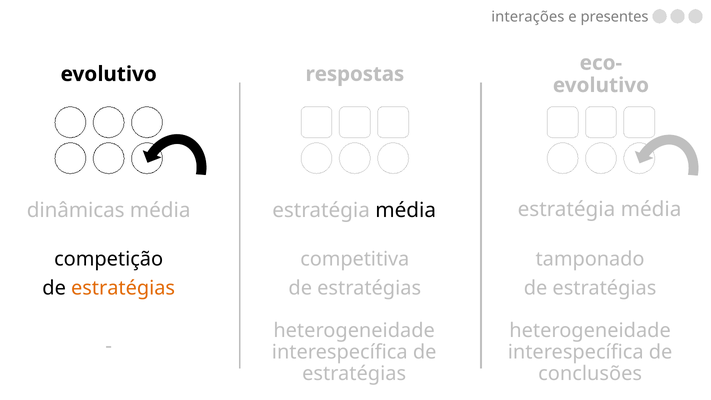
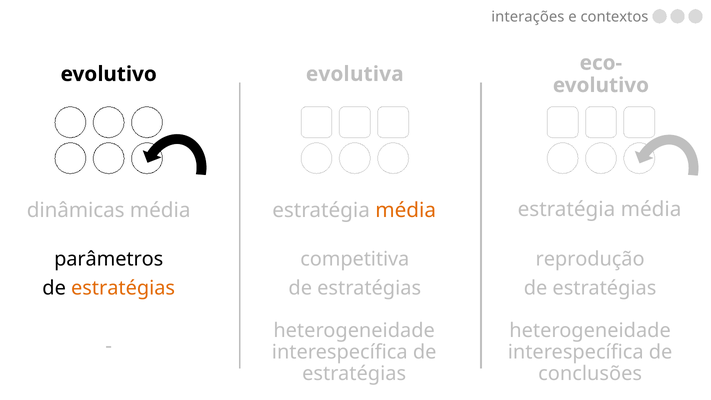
presentes: presentes -> contextos (614, 17)
respostas: respostas -> evolutiva (355, 74)
média colour: black -> orange (406, 210)
competição: competição -> parâmetros (109, 259)
tamponado: tamponado -> reprodução (590, 259)
